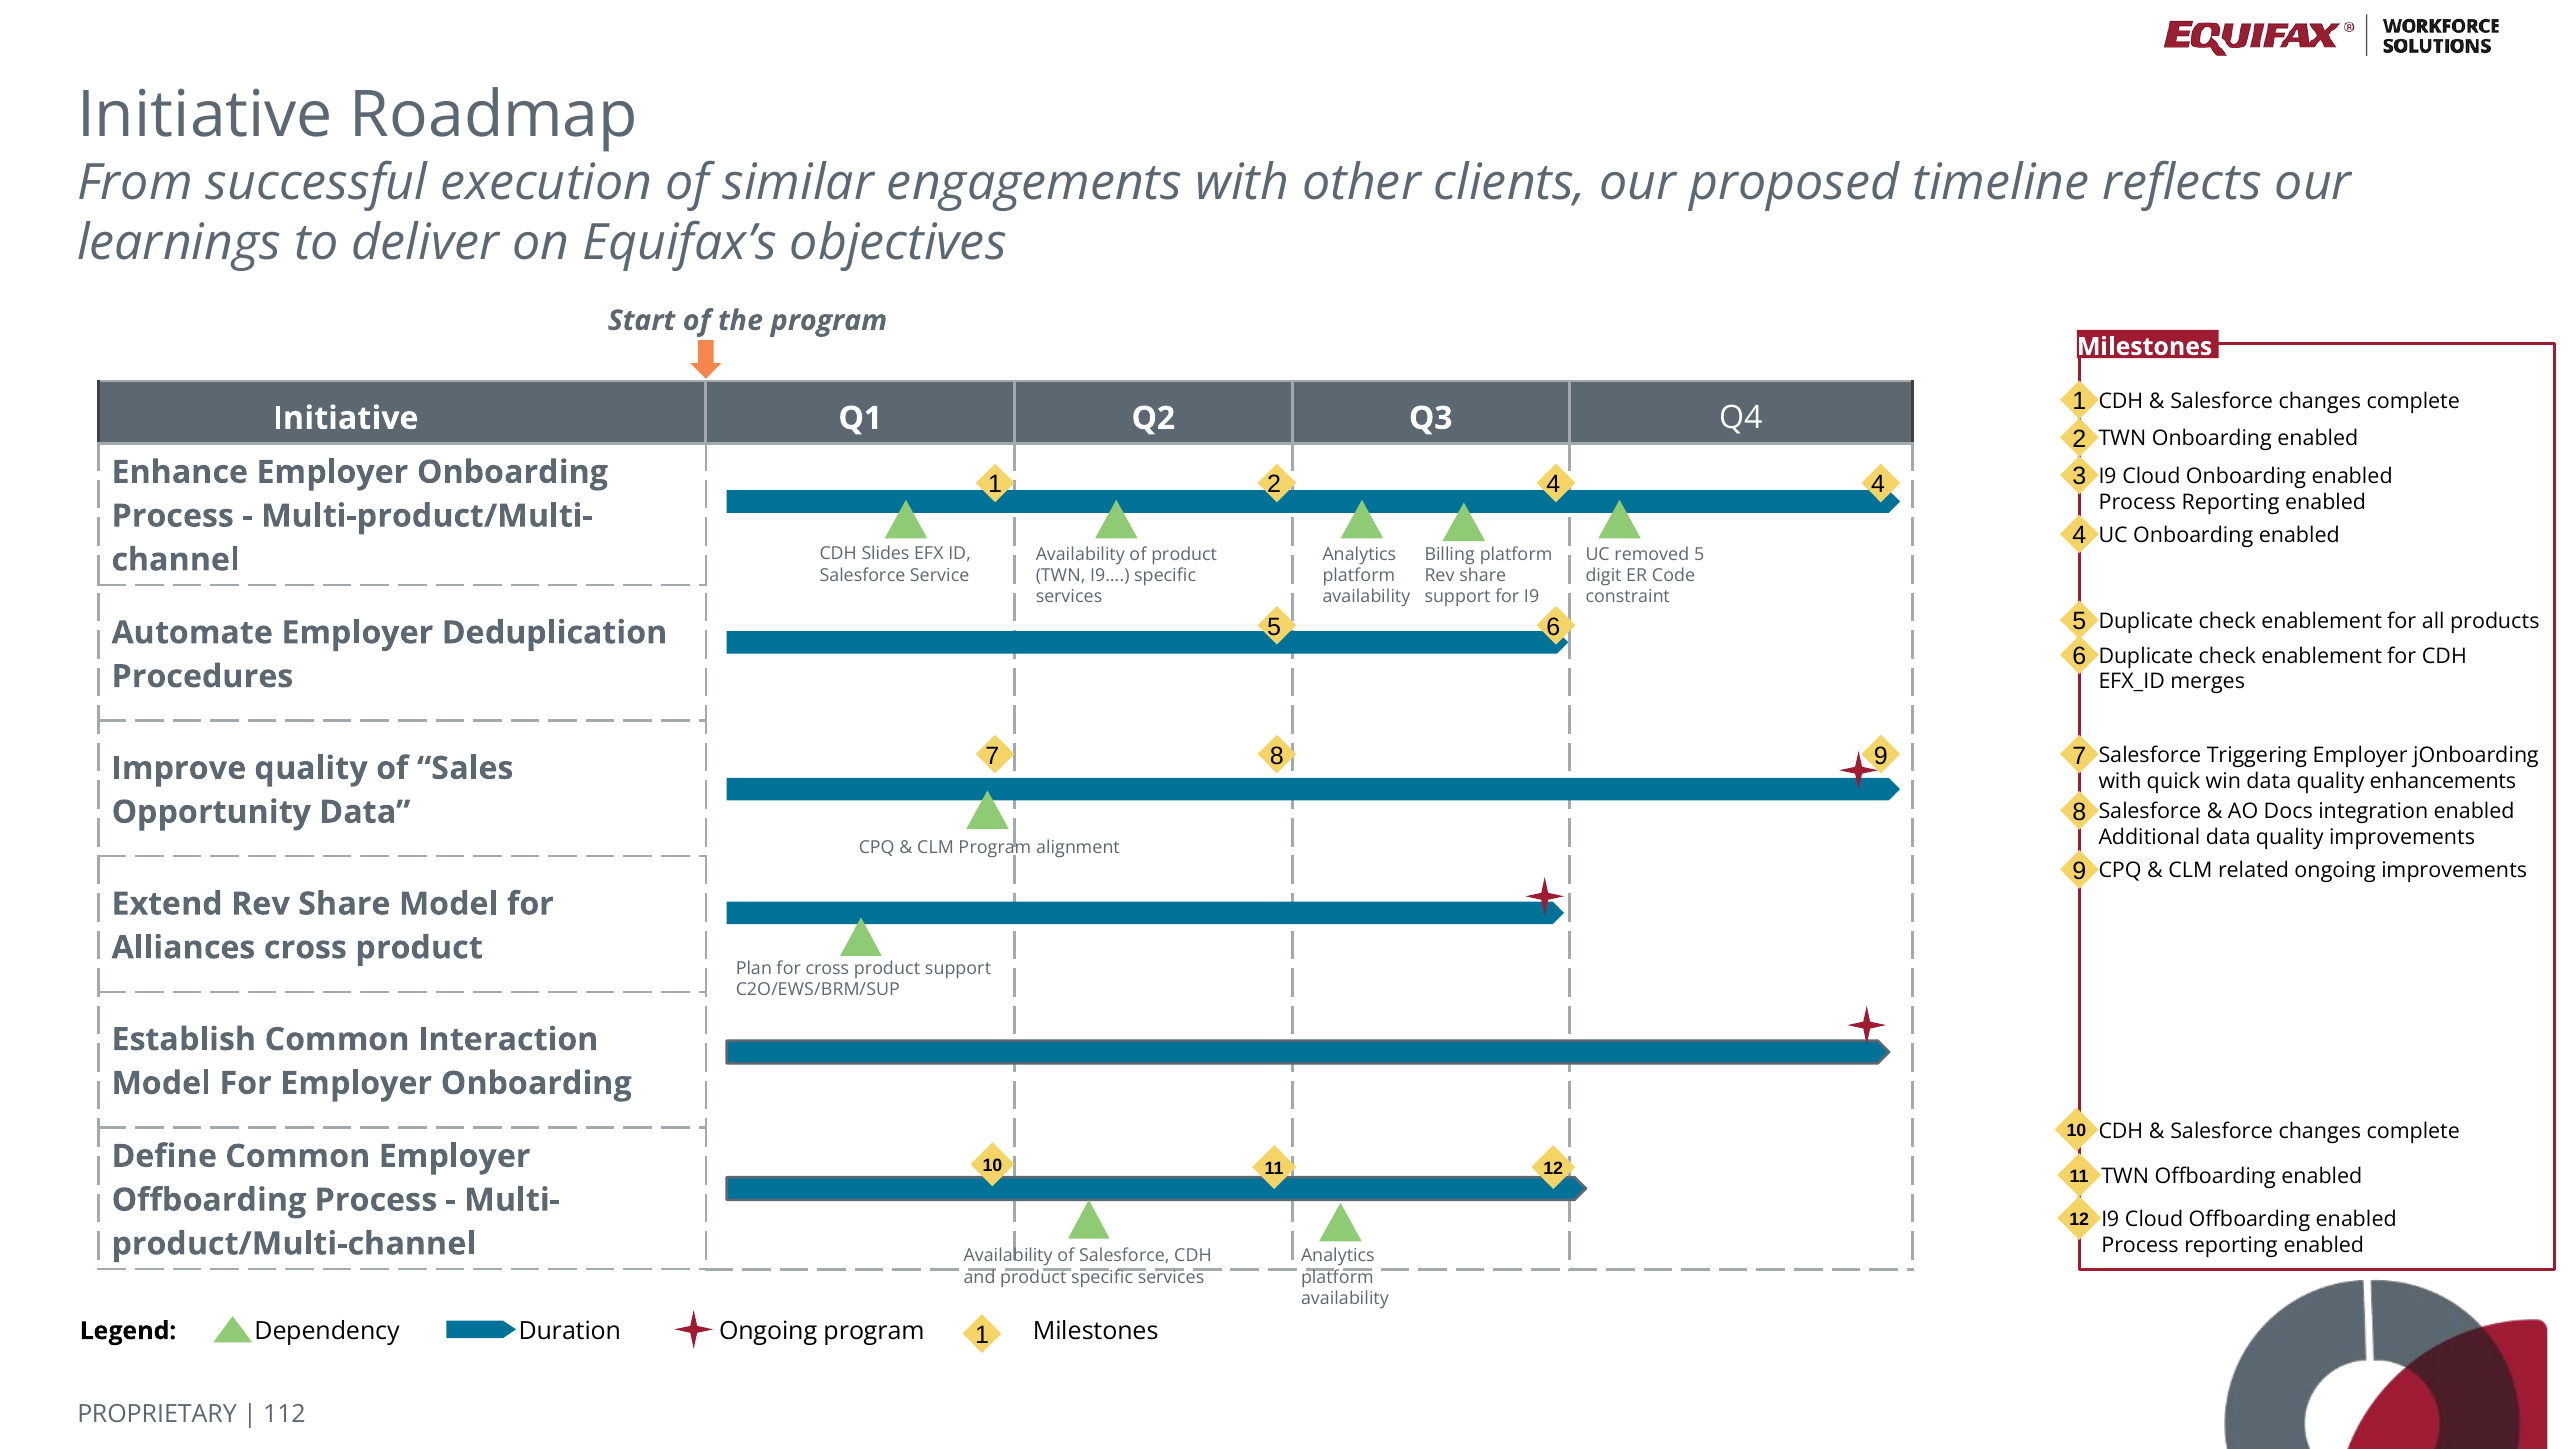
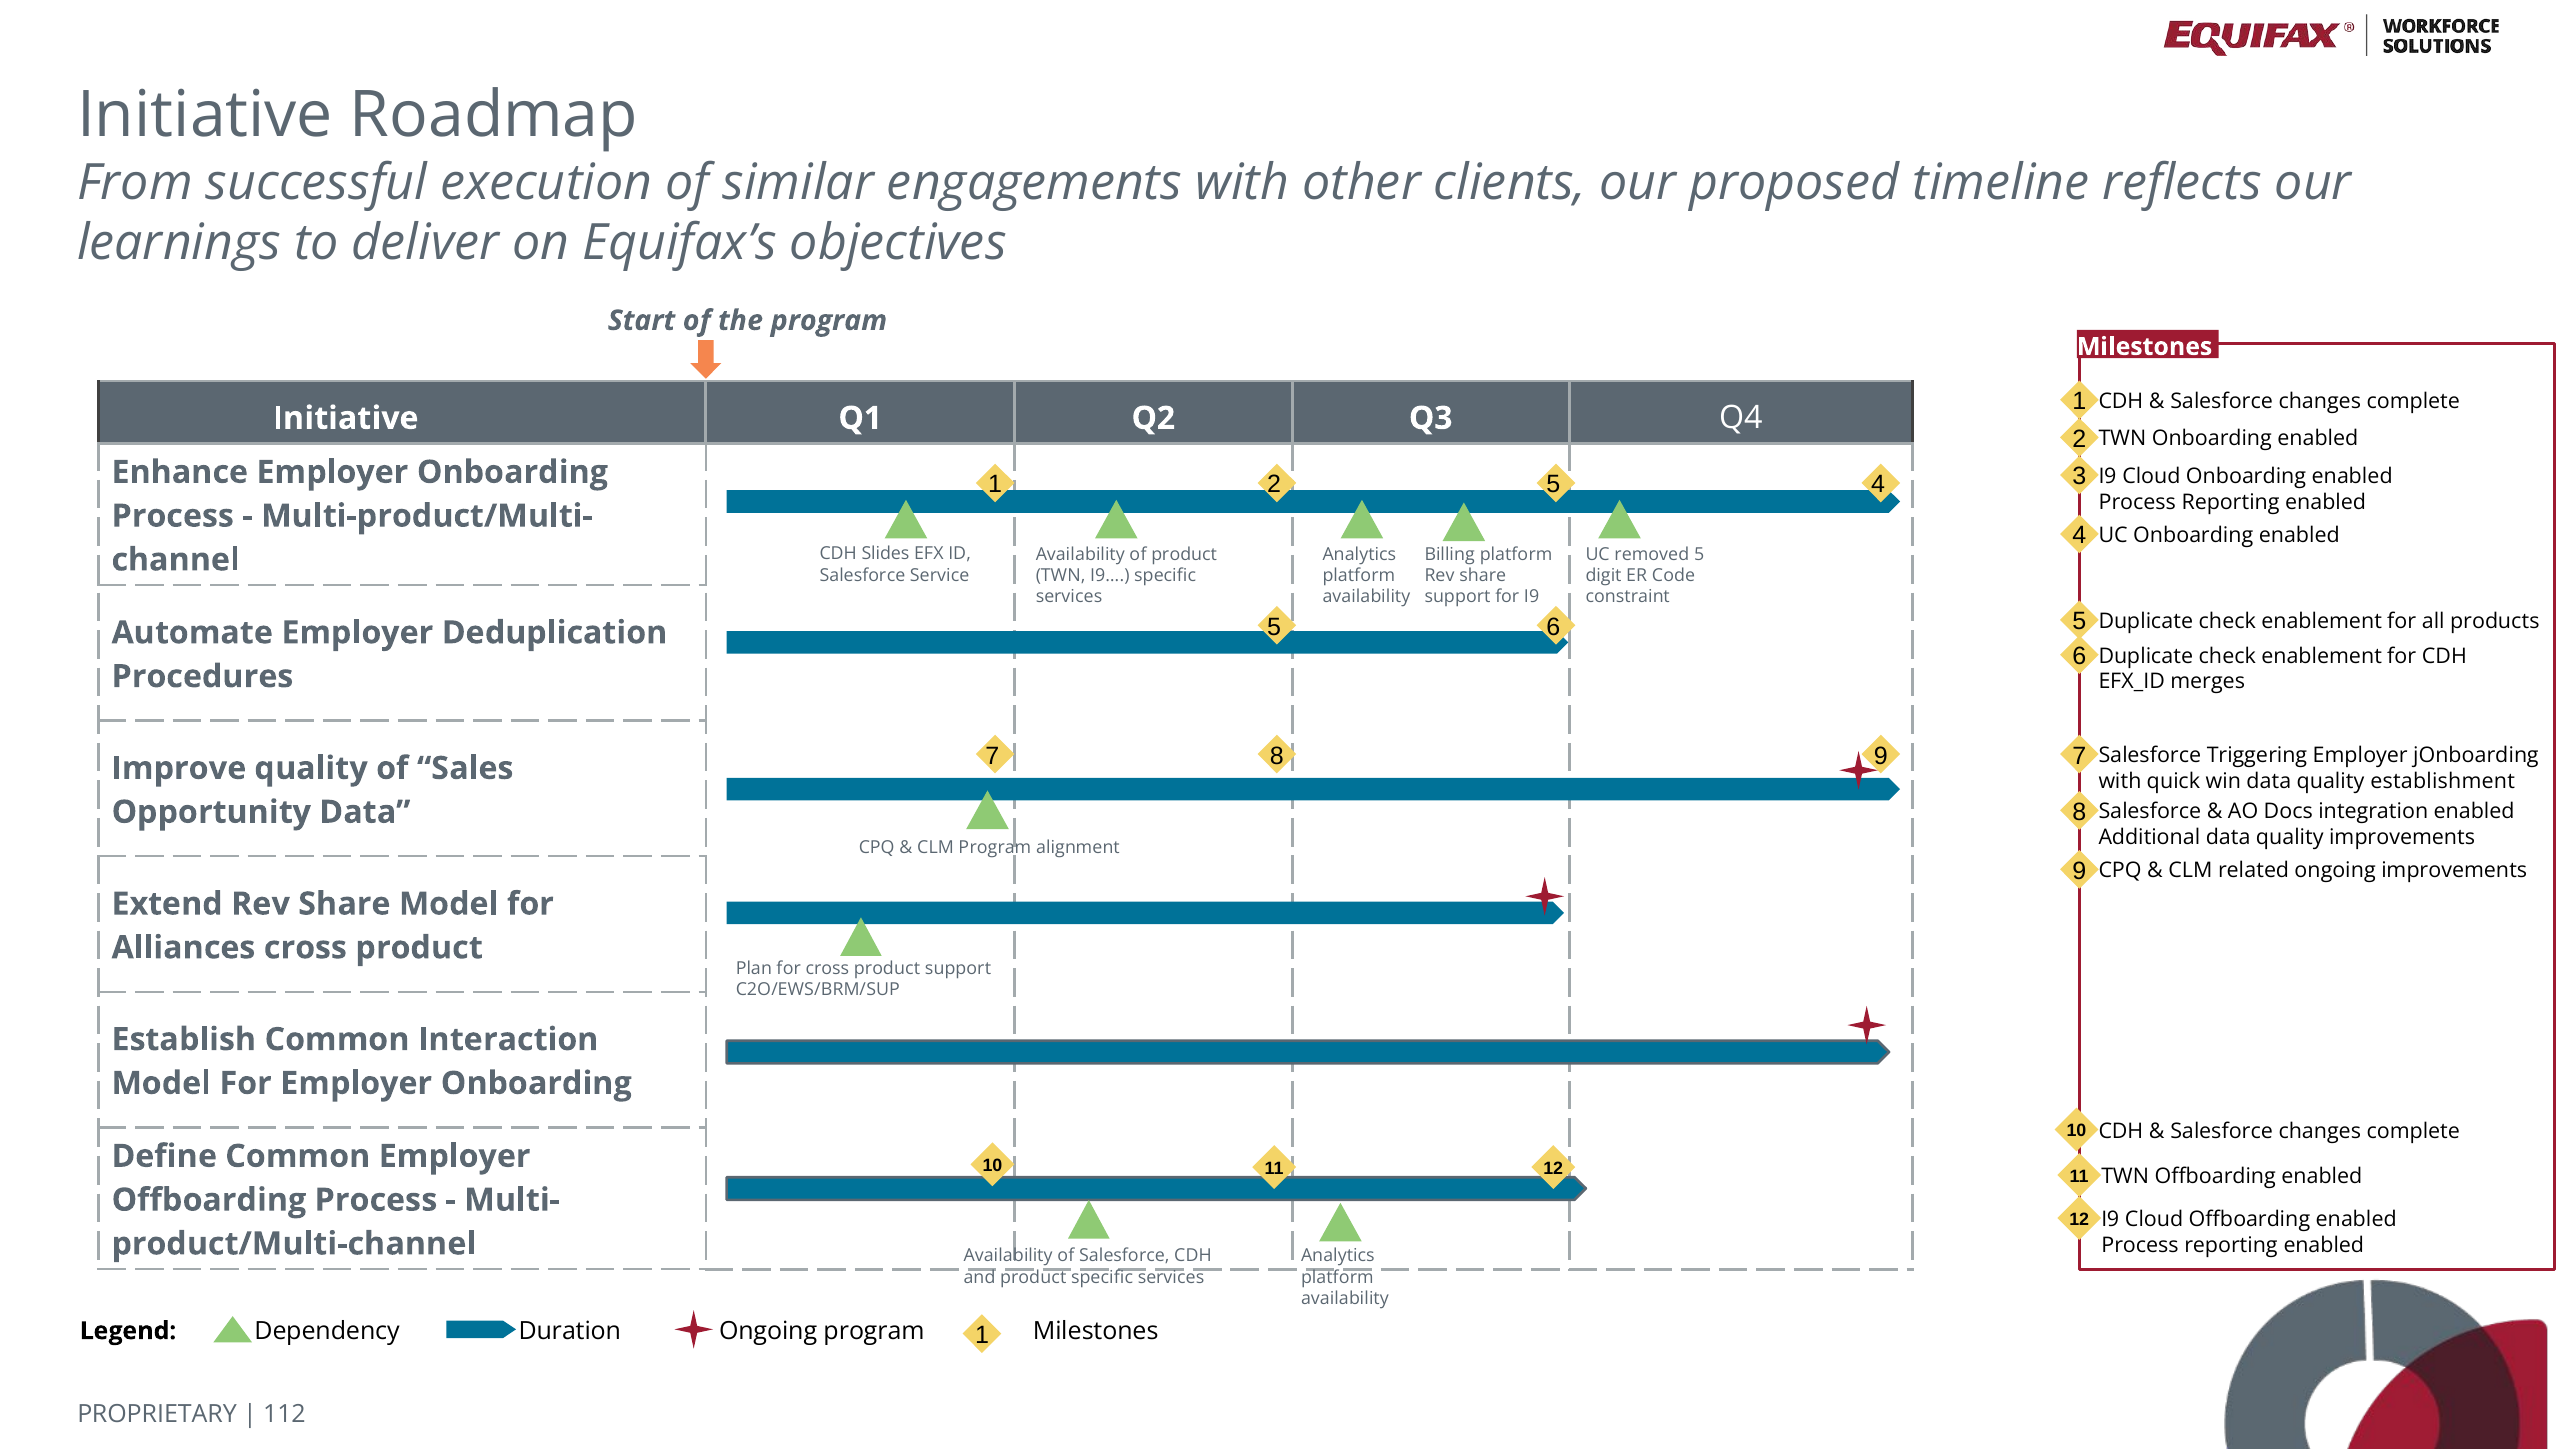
2 4: 4 -> 5 (1553, 485)
enhancements: enhancements -> establishment (2443, 781)
